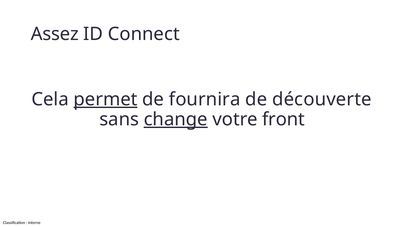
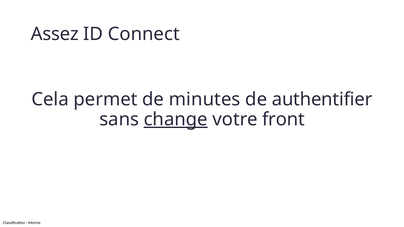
permet underline: present -> none (106, 99)
fournira: fournira -> minutes (205, 99)
découverte: découverte -> authentifier (322, 99)
